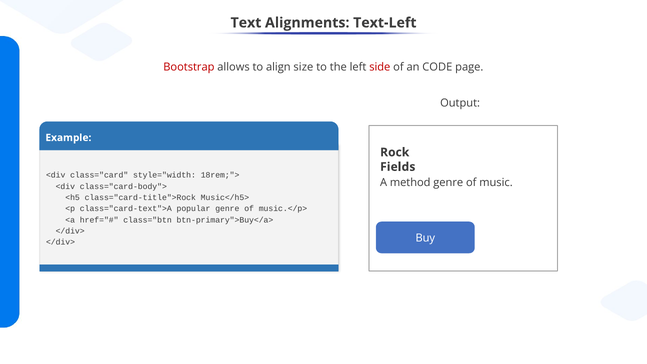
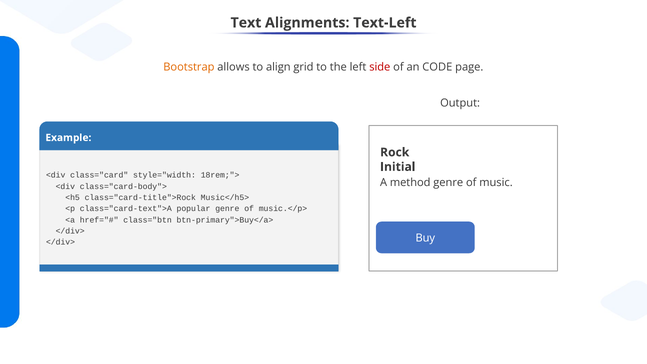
Bootstrap colour: red -> orange (189, 67)
size: size -> grid (303, 67)
Fields: Fields -> Initial (398, 167)
